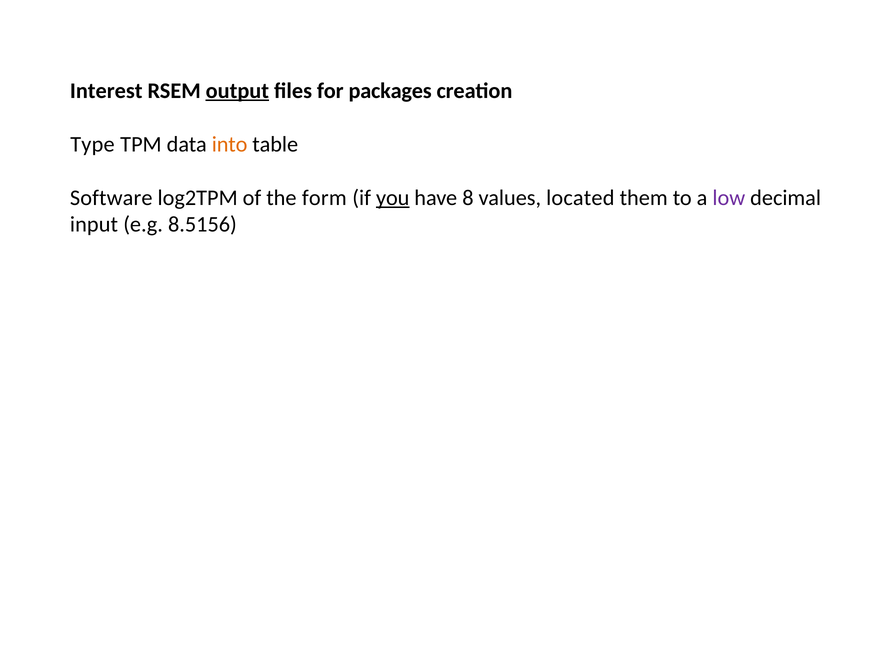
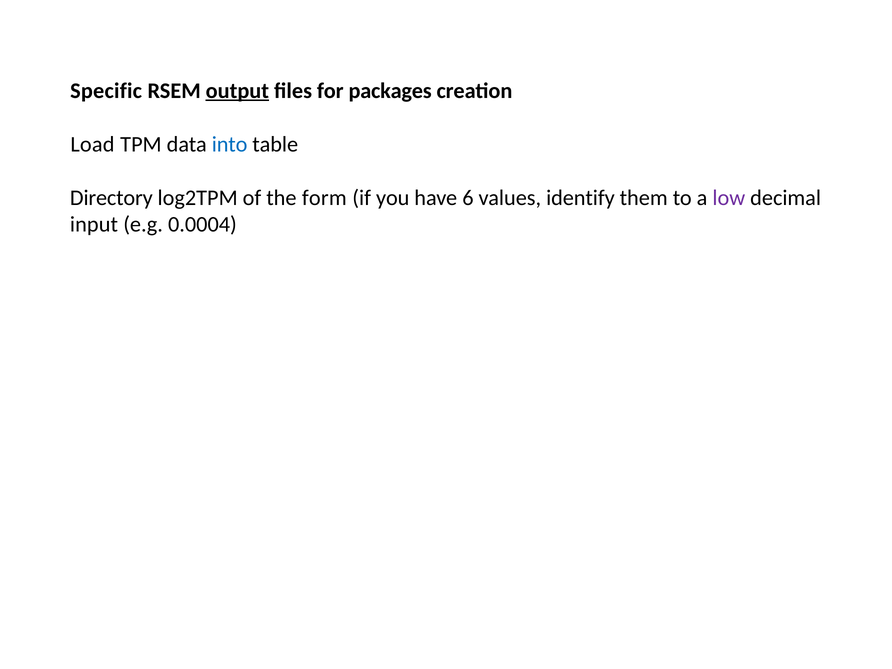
Interest: Interest -> Specific (106, 91)
Type: Type -> Load (92, 144)
into colour: orange -> blue (230, 144)
Software: Software -> Directory (111, 198)
you underline: present -> none (393, 198)
8: 8 -> 6 (468, 198)
located: located -> identify (580, 198)
8.5156: 8.5156 -> 0.0004 (202, 224)
